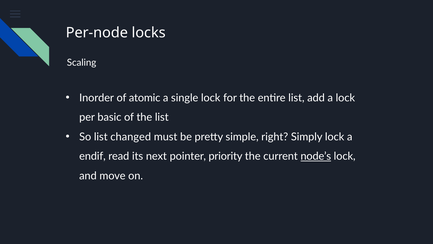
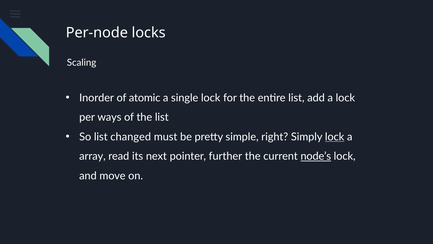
basic: basic -> ways (109, 117)
lock underline: none -> present (335, 137)
endif: endif -> array (92, 156)
priority: priority -> further (225, 156)
